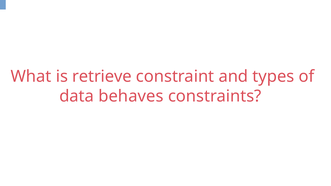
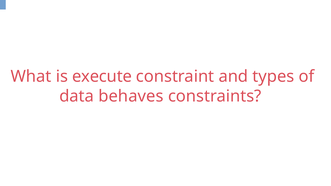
retrieve: retrieve -> execute (102, 76)
